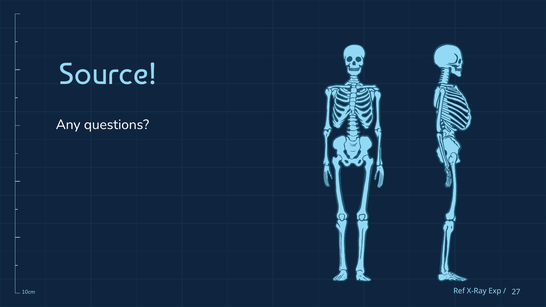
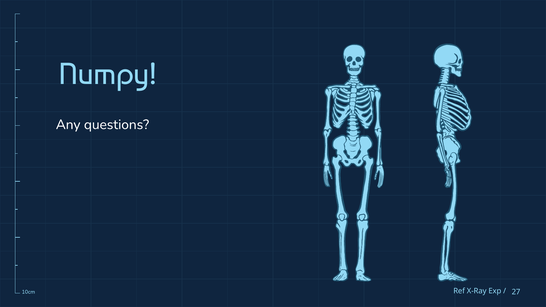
Source: Source -> Numpy (108, 74)
